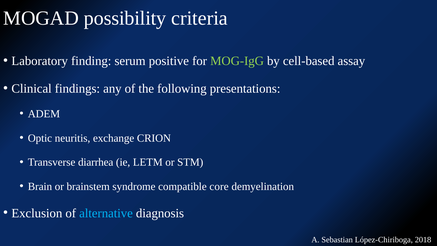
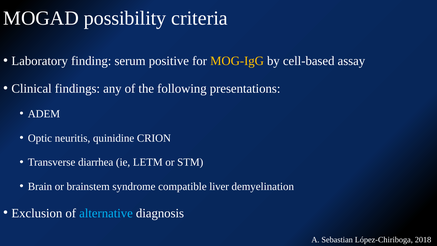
MOG-IgG colour: light green -> yellow (237, 61)
exchange: exchange -> quinidine (114, 138)
core: core -> liver (219, 186)
